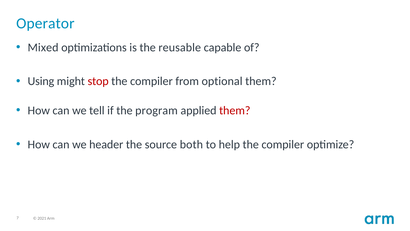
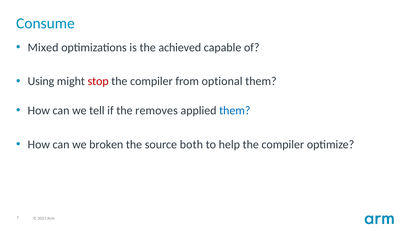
Operator: Operator -> Consume (45, 23)
reusable: reusable -> achieved (180, 47)
program: program -> removes (157, 110)
them colour: red -> blue (235, 110)
header: header -> broken (106, 144)
